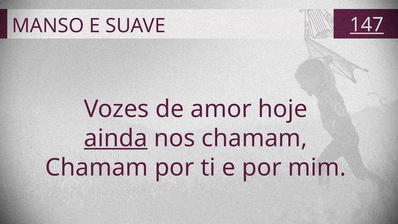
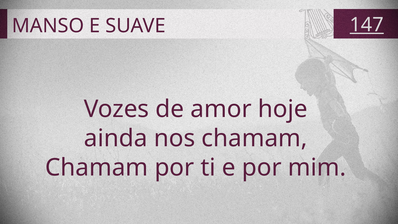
ainda underline: present -> none (116, 138)
